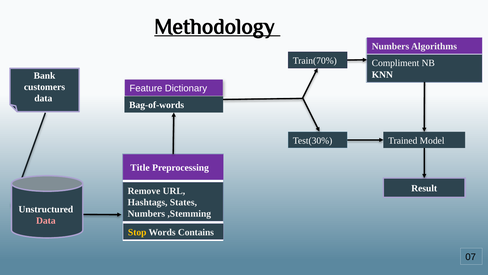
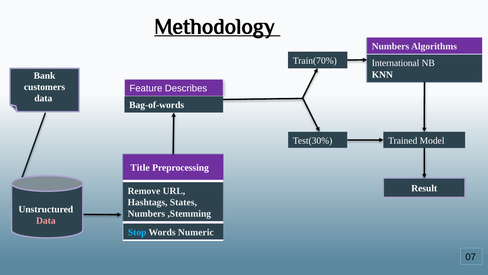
Compliment: Compliment -> International (396, 63)
Dictionary: Dictionary -> Describes (186, 88)
Stop colour: yellow -> light blue (137, 232)
Contains: Contains -> Numeric (196, 232)
